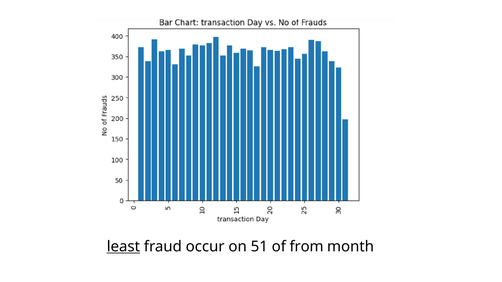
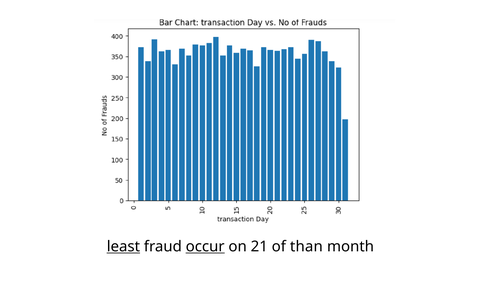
occur underline: none -> present (205, 247)
51: 51 -> 21 (259, 247)
from: from -> than (306, 247)
